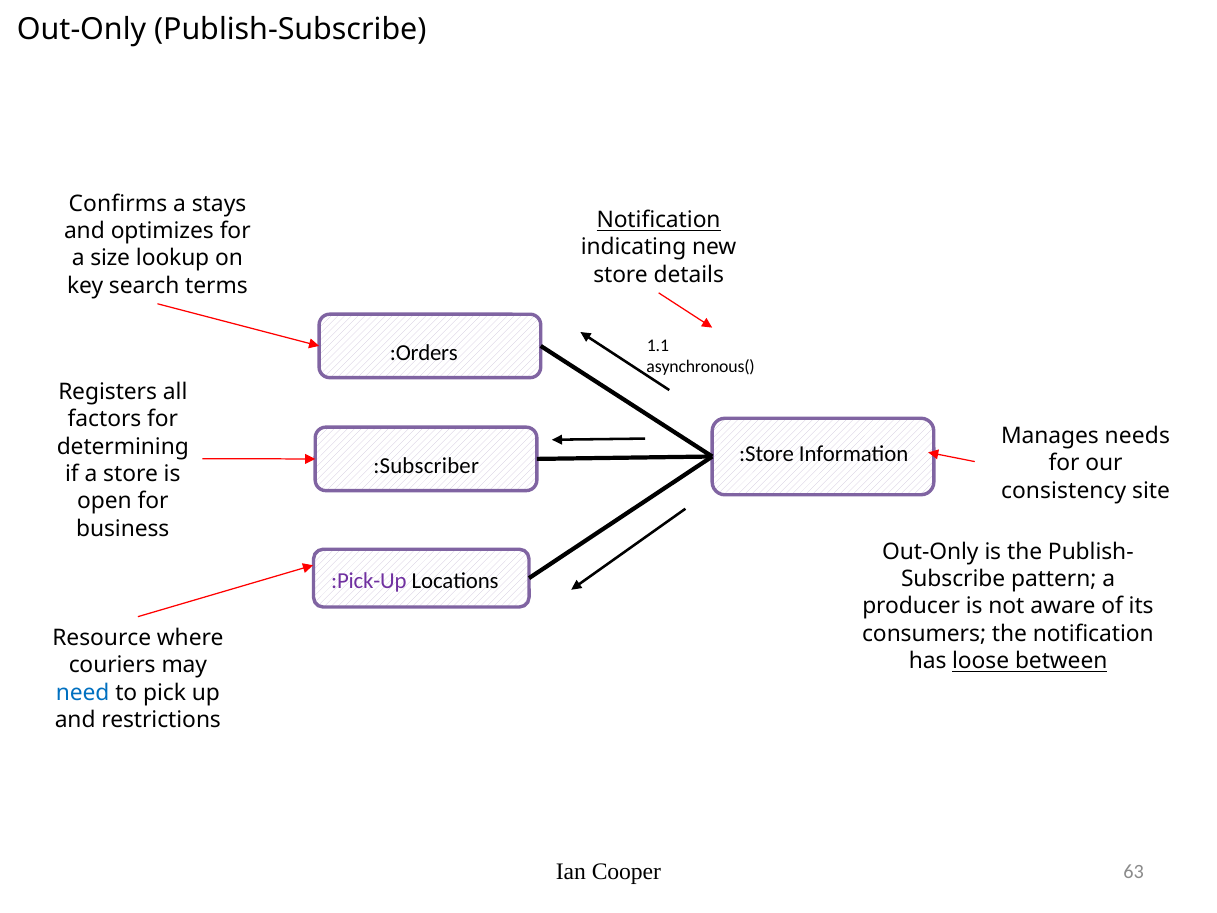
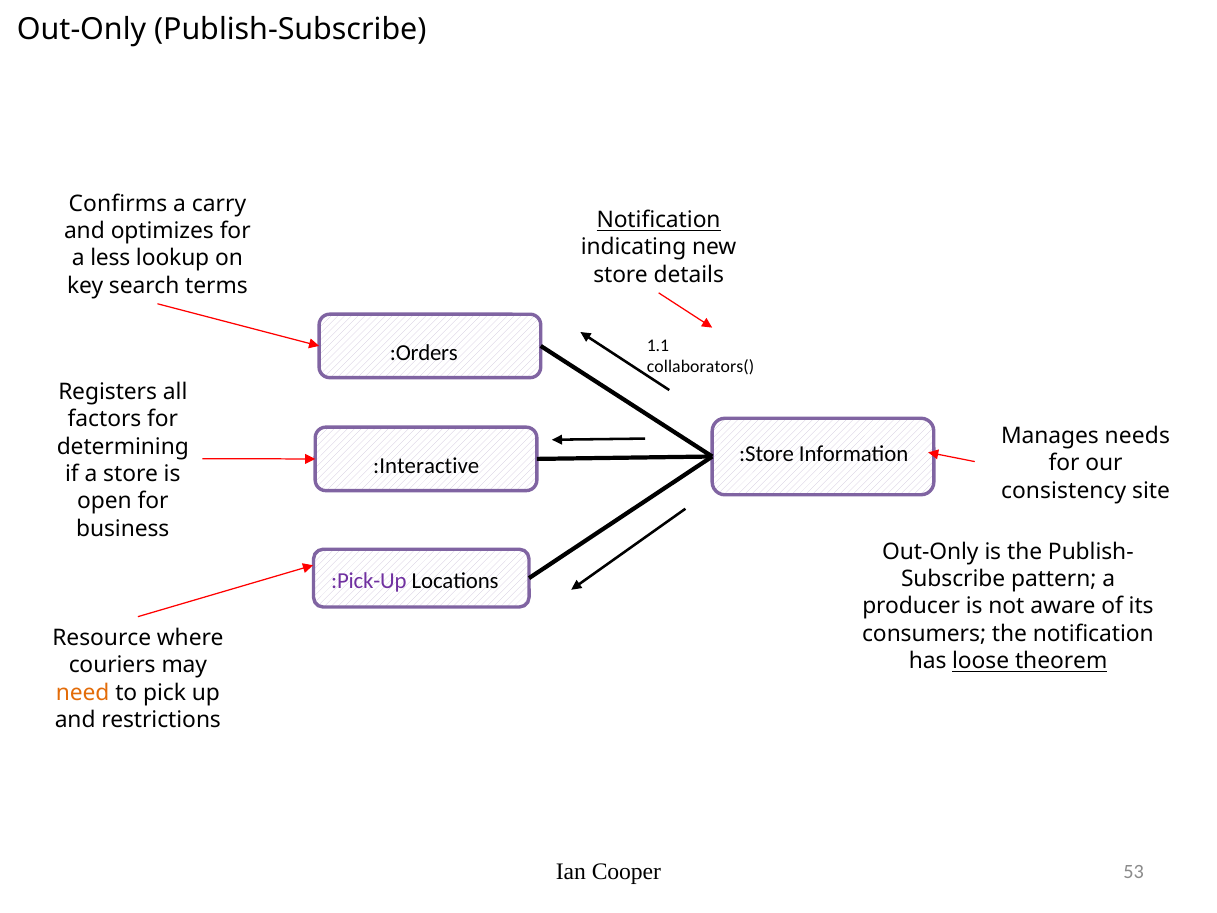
stays: stays -> carry (219, 204)
size: size -> less (110, 258)
asynchronous(: asynchronous( -> collaborators( (701, 367)
:Subscriber: :Subscriber -> :Interactive (426, 466)
between: between -> theorem (1061, 661)
need colour: blue -> orange (83, 692)
63: 63 -> 53 (1134, 871)
